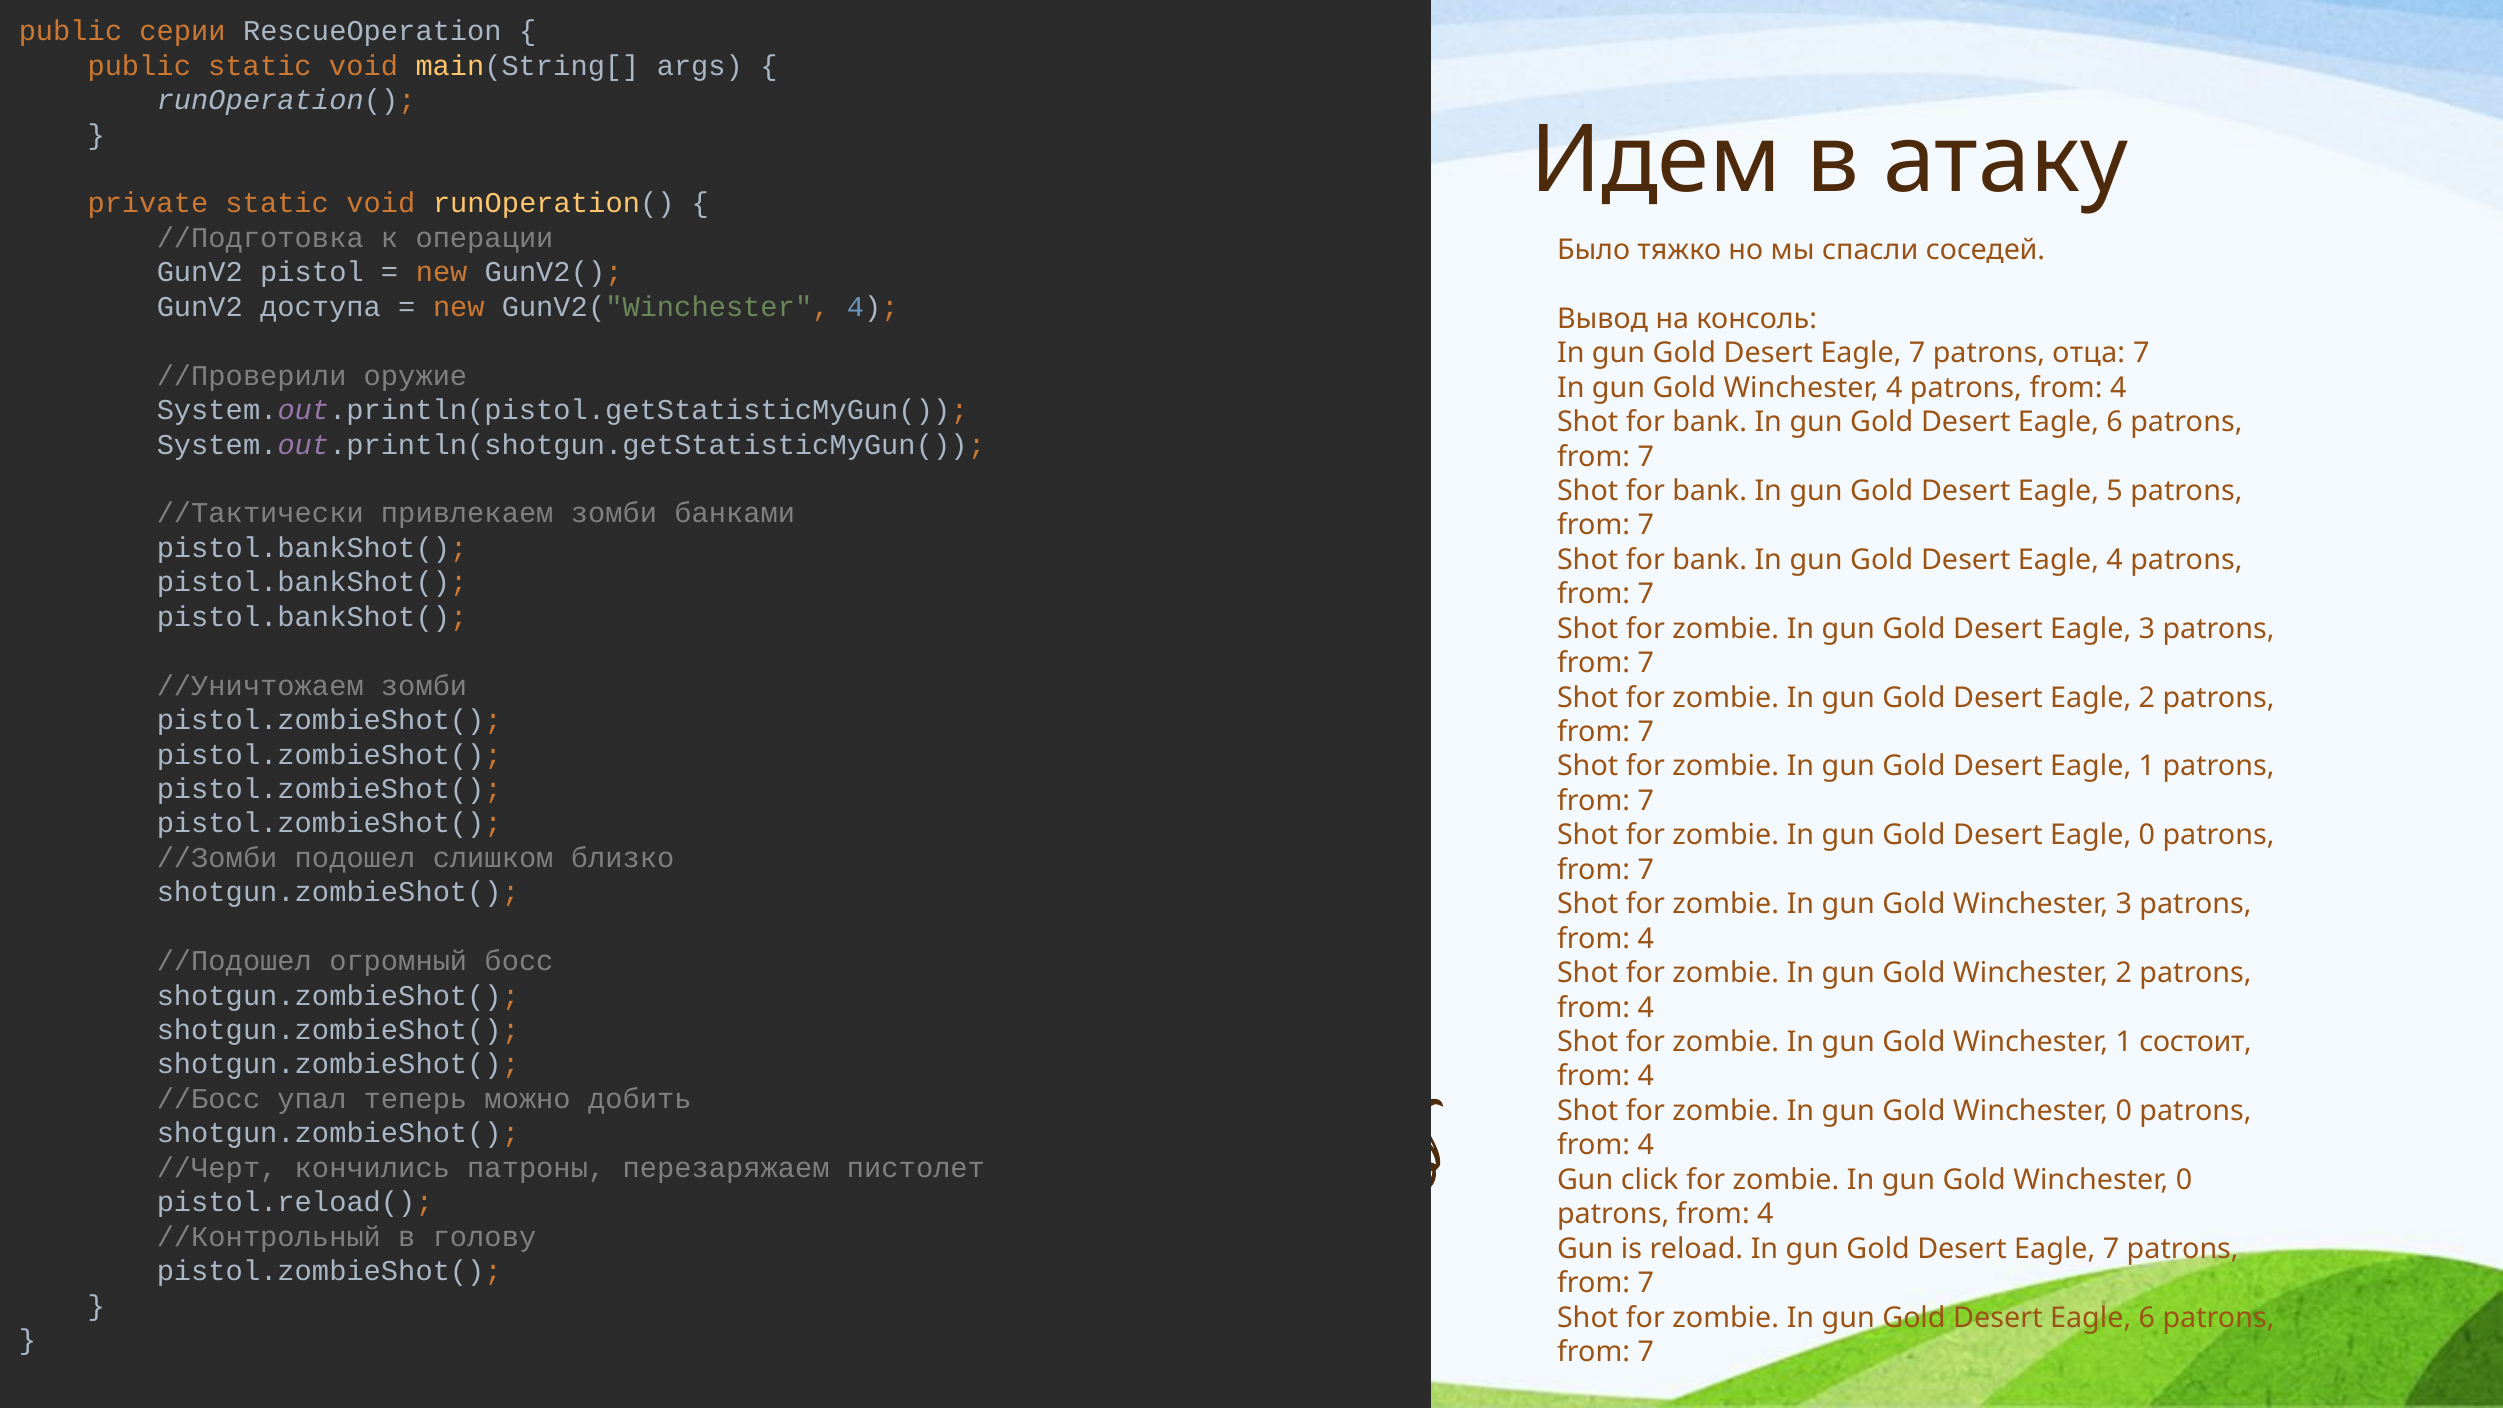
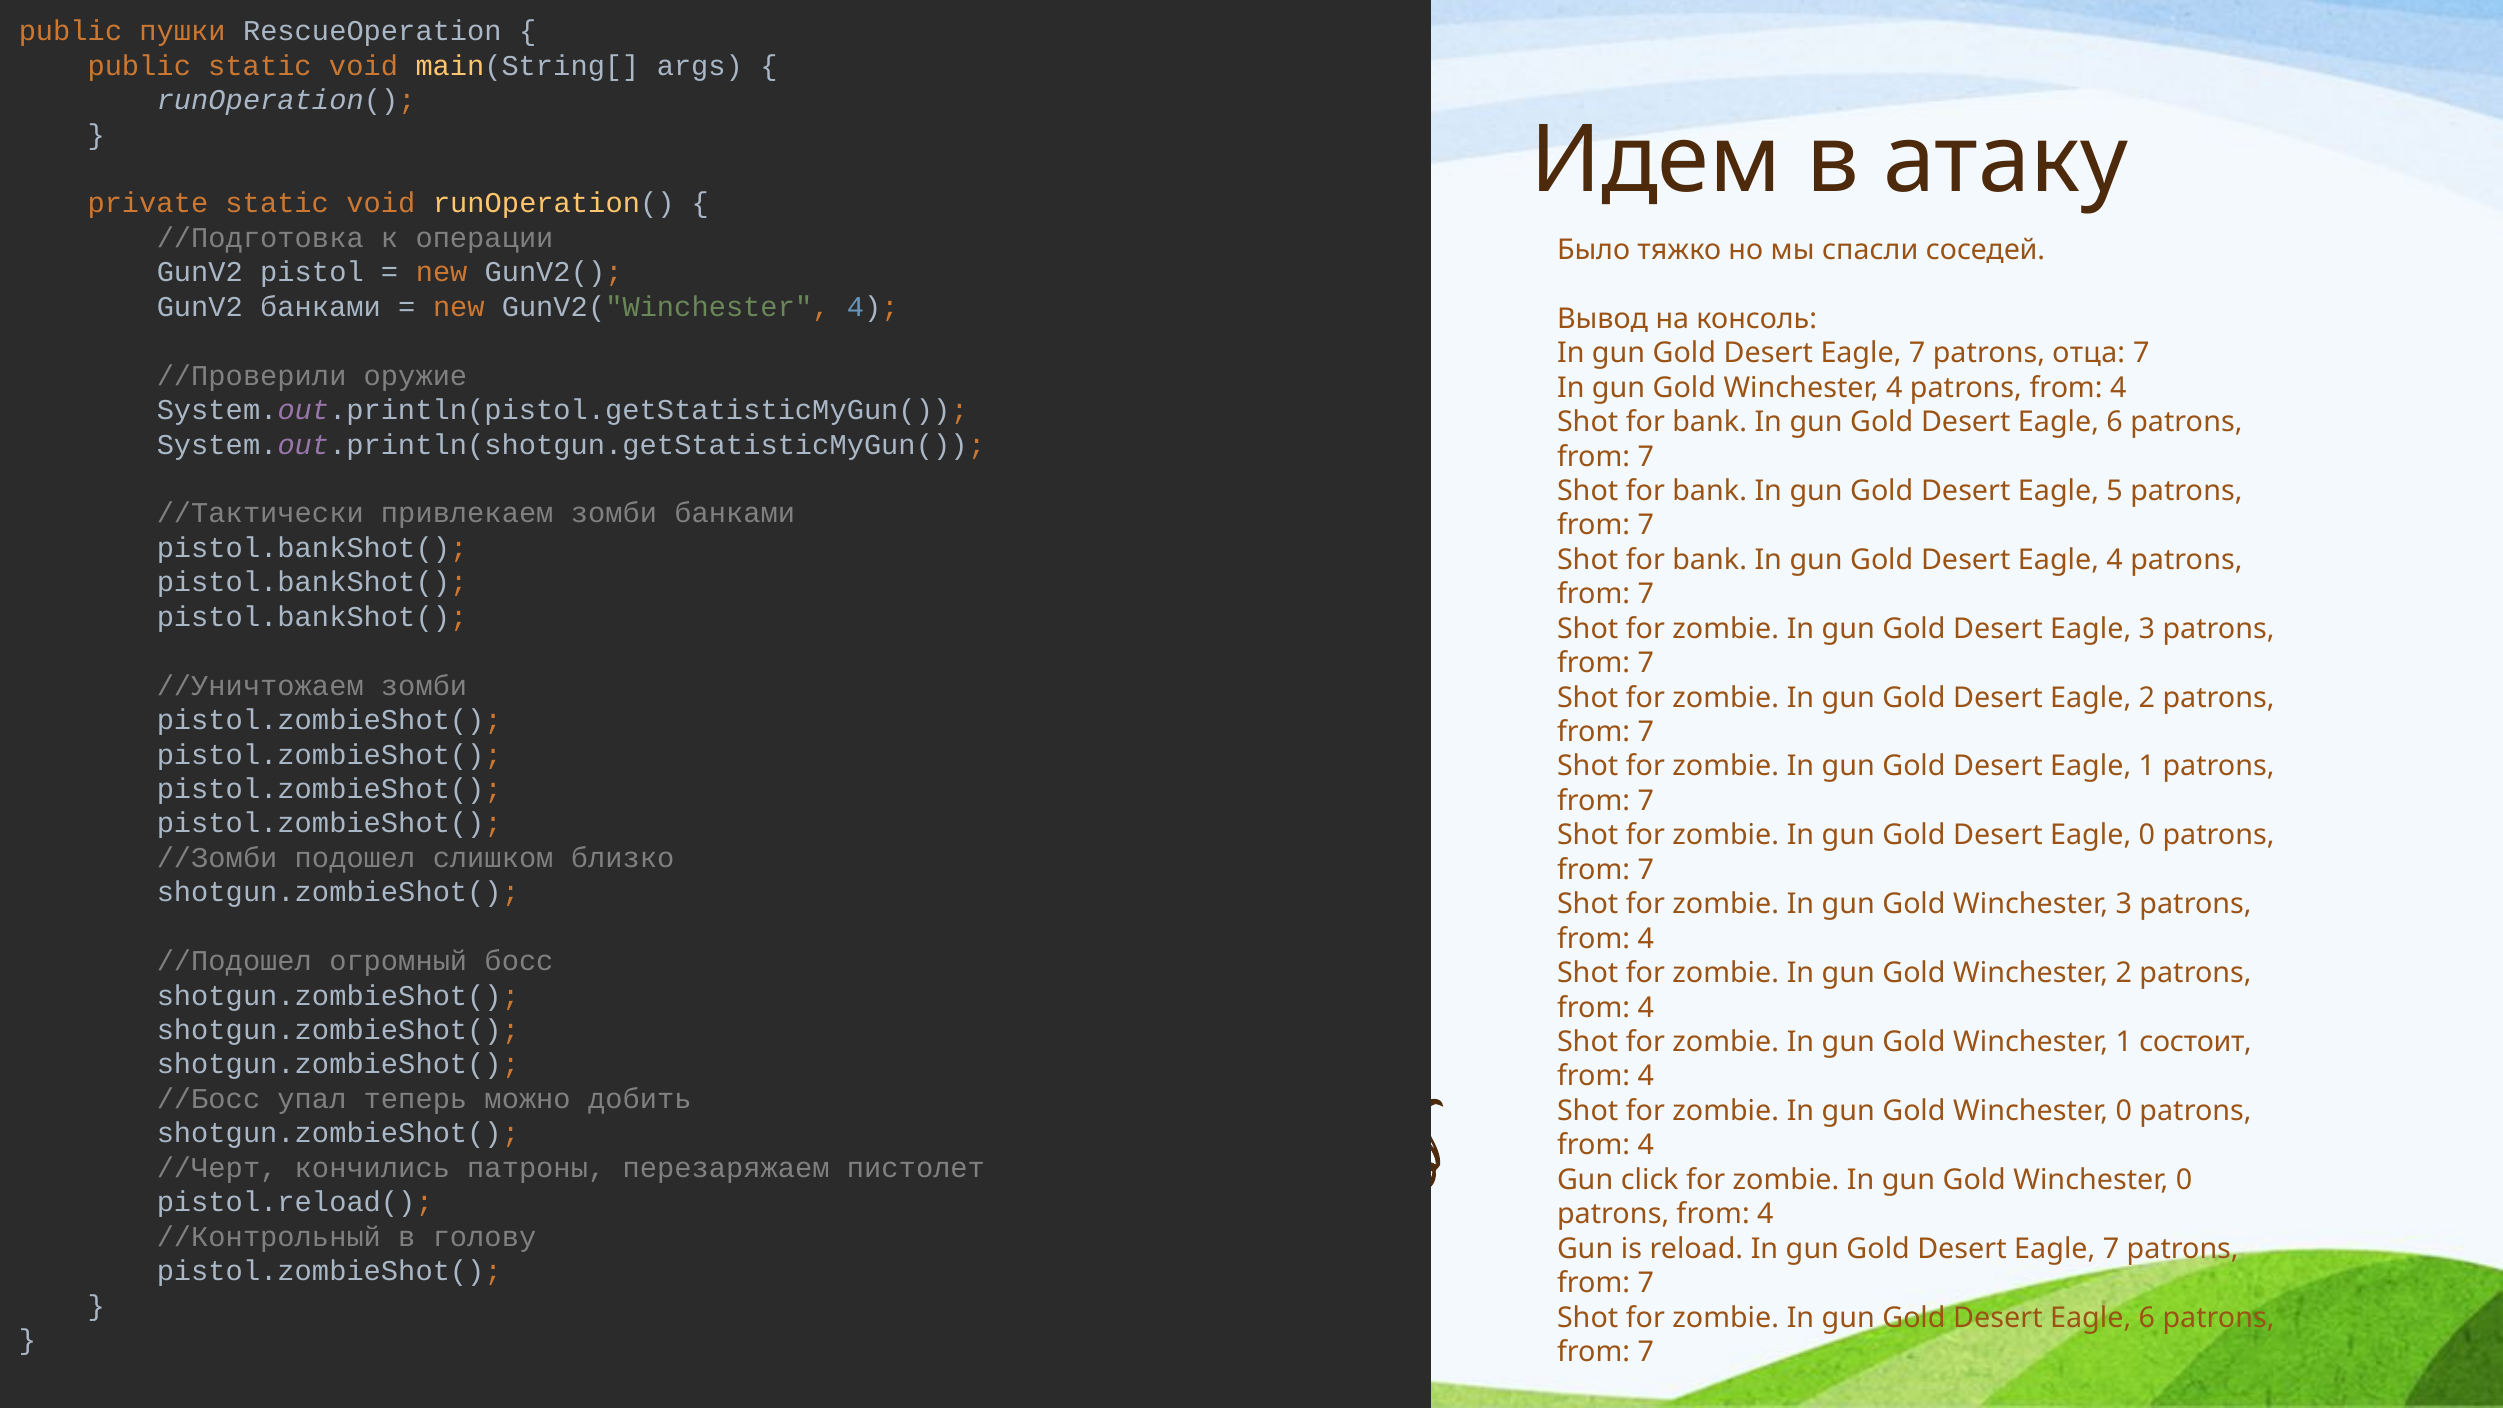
серии: серии -> пушки (183, 31)
GunV2 доступа: доступа -> банками (321, 307)
